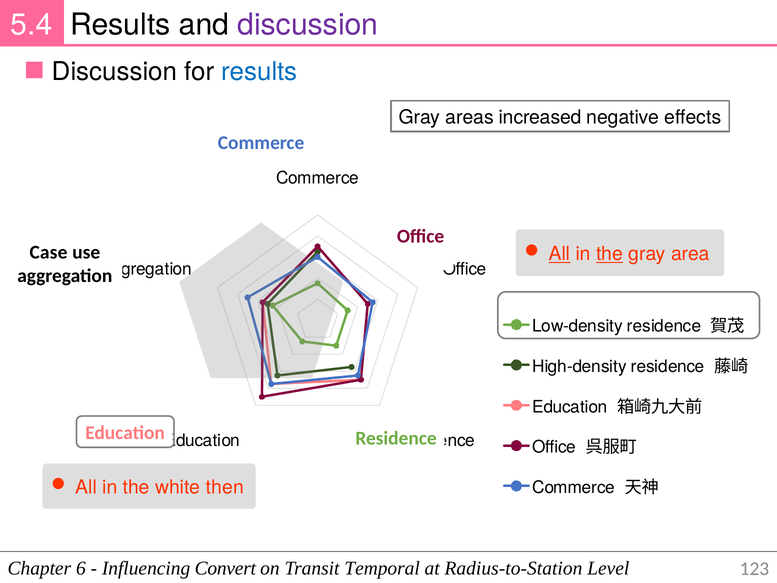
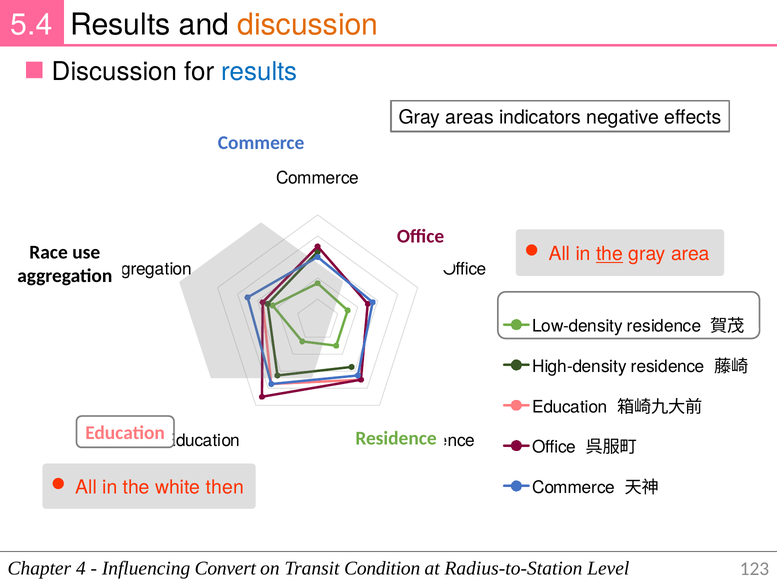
discussion colour: purple -> orange (308, 25)
increased: increased -> indicators (540, 117)
All underline: present -> none (560, 254)
Case: Case -> Race (49, 252)
6: 6 -> 4 (81, 568)
Temporal: Temporal -> Condition (382, 568)
